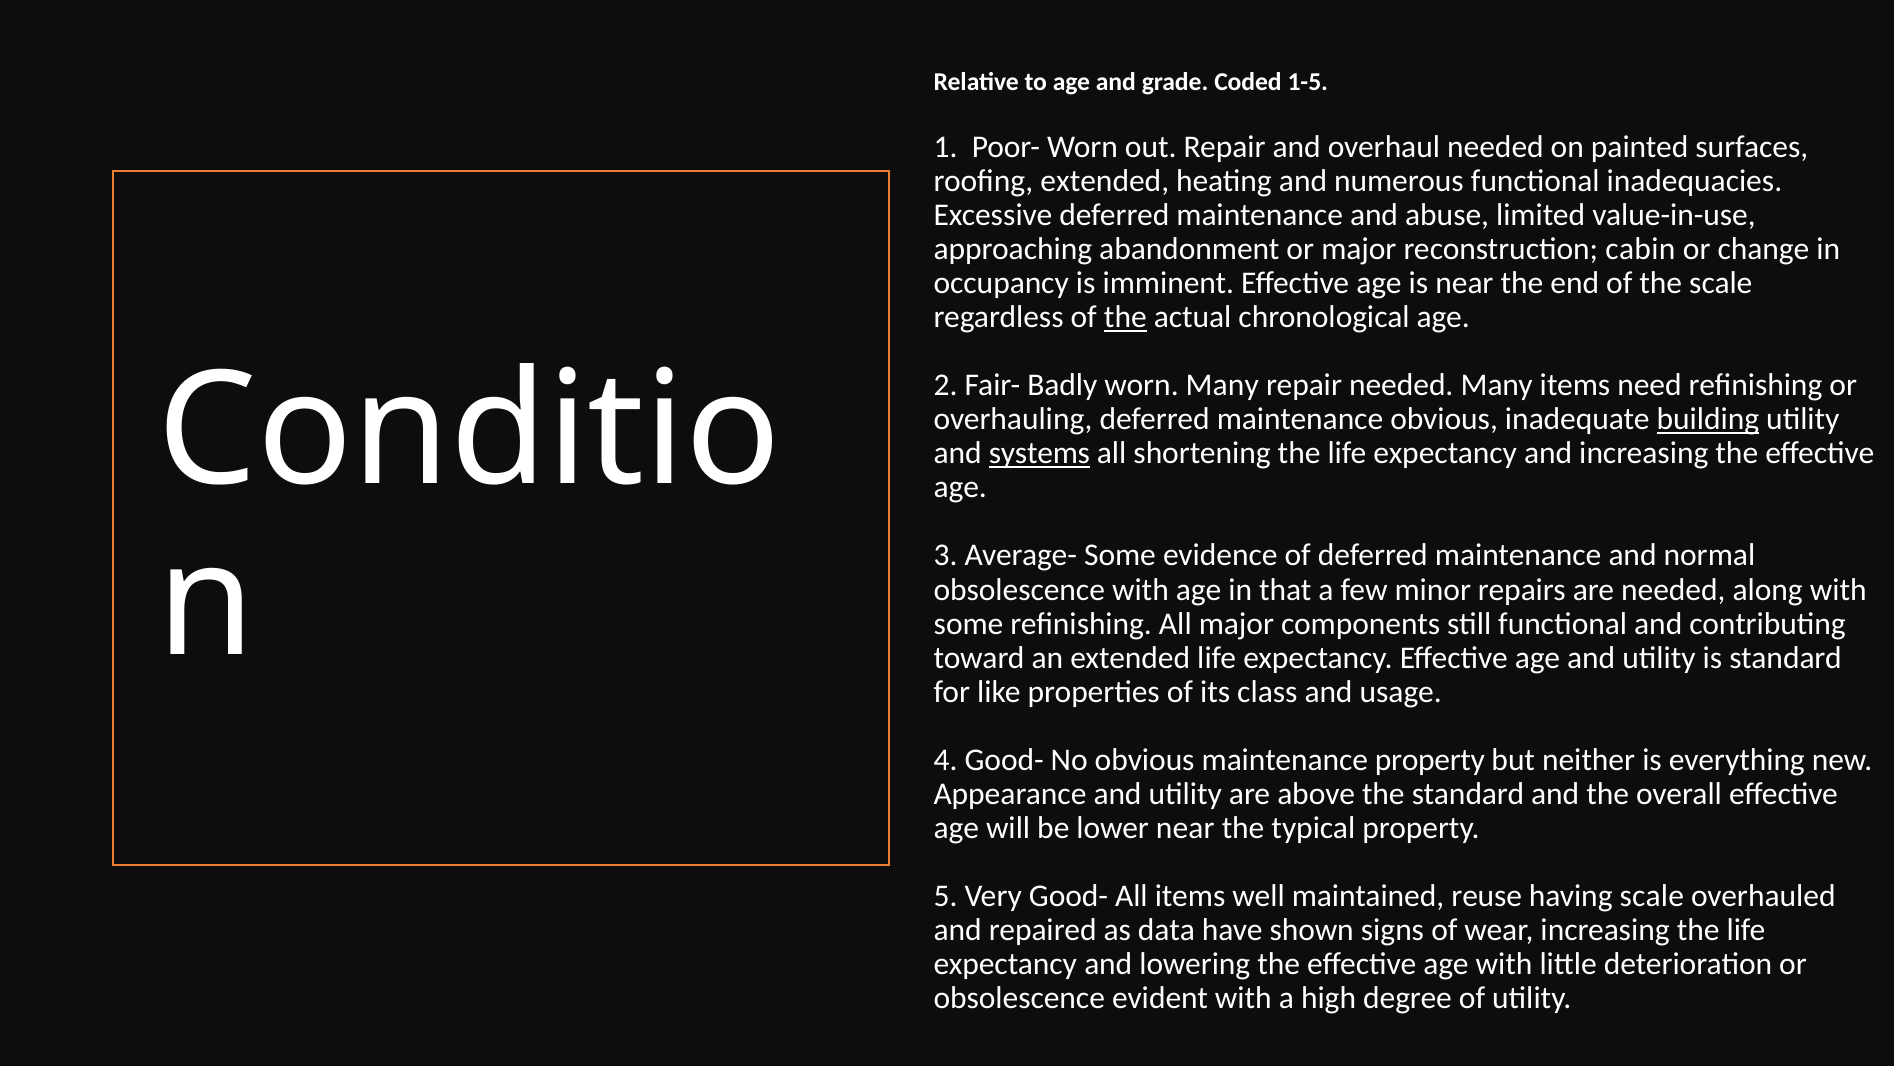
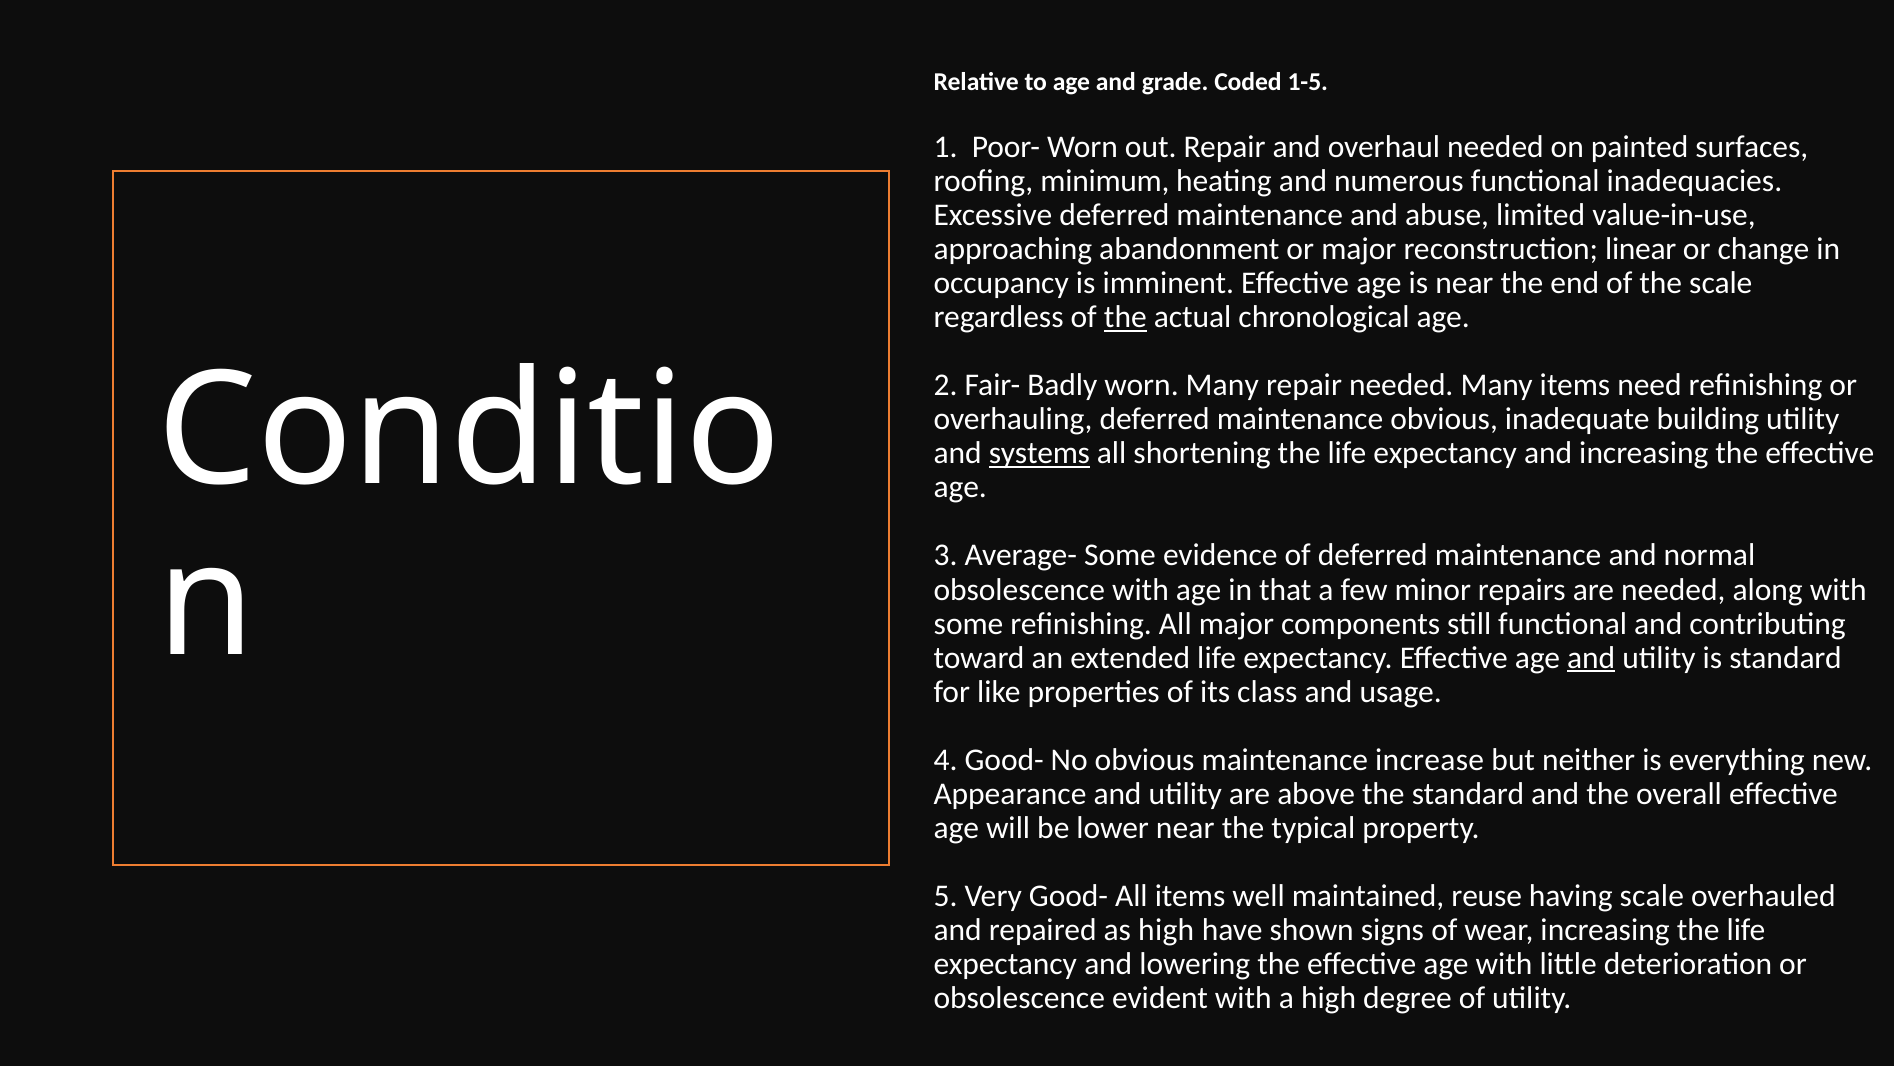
roofing extended: extended -> minimum (1105, 181)
cabin: cabin -> linear (1641, 249)
building underline: present -> none (1708, 419)
and underline: none -> present (1591, 657)
maintenance property: property -> increase (1430, 760)
as data: data -> high (1166, 930)
